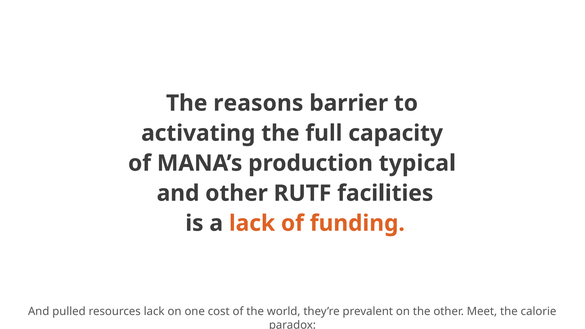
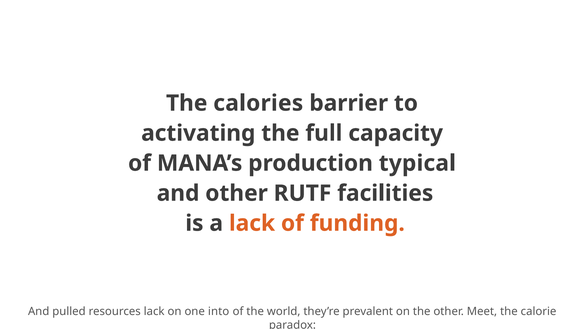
reasons: reasons -> calories (258, 103)
cost: cost -> into (219, 312)
